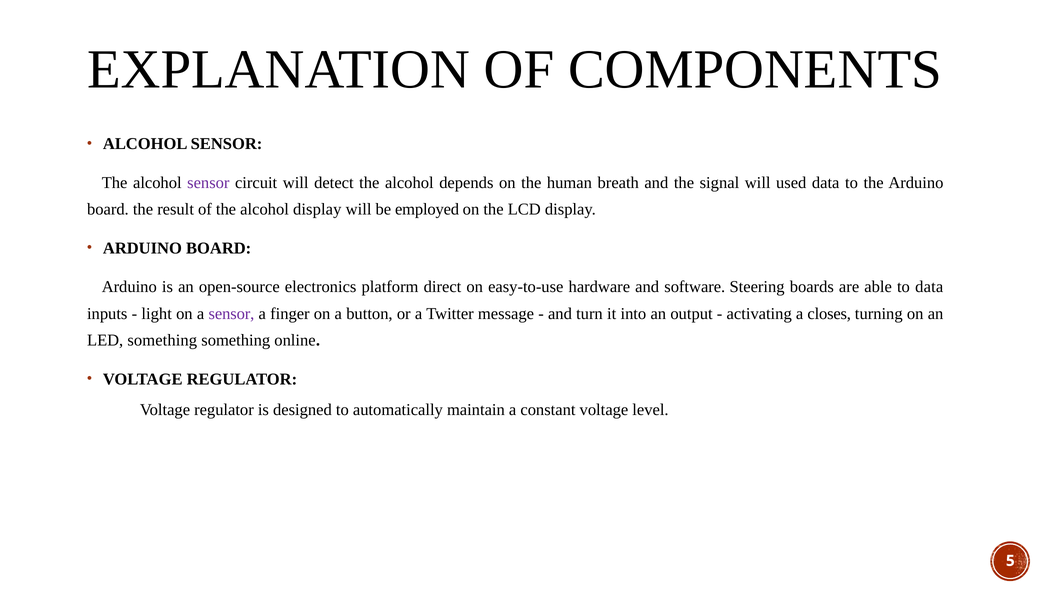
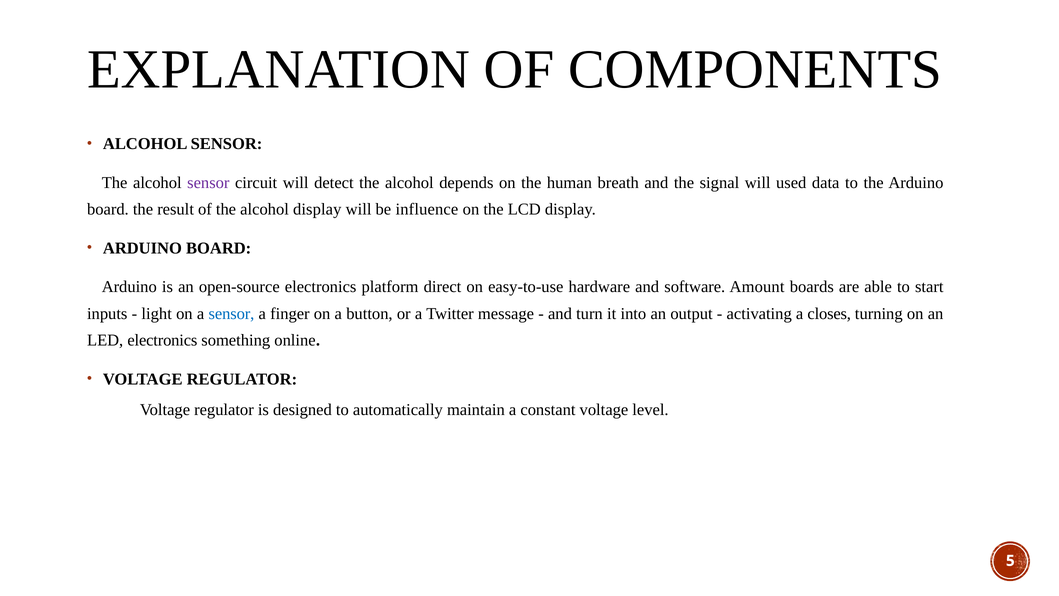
employed: employed -> influence (427, 209)
Steering: Steering -> Amount (757, 287)
to data: data -> start (929, 287)
sensor colour: purple -> blue (231, 314)
LED something: something -> electronics (162, 340)
